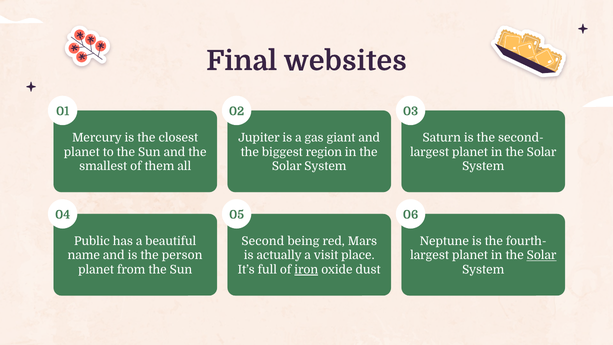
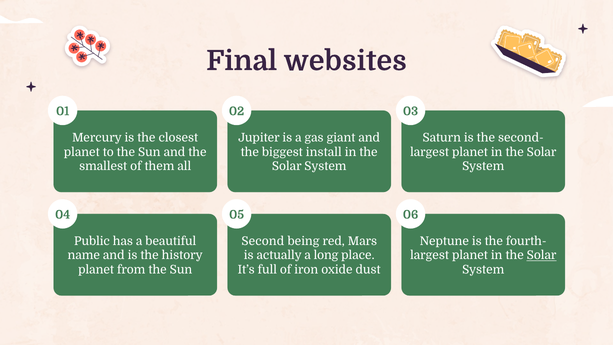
region: region -> install (324, 152)
person: person -> history (182, 255)
visit: visit -> long (326, 255)
iron underline: present -> none (306, 270)
